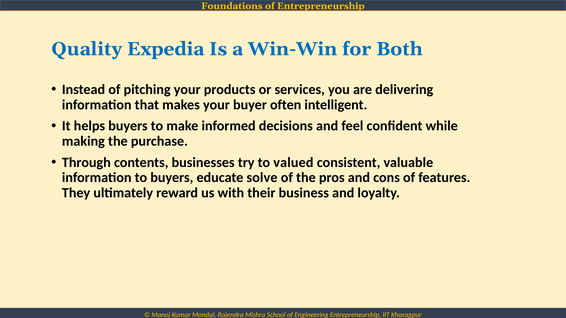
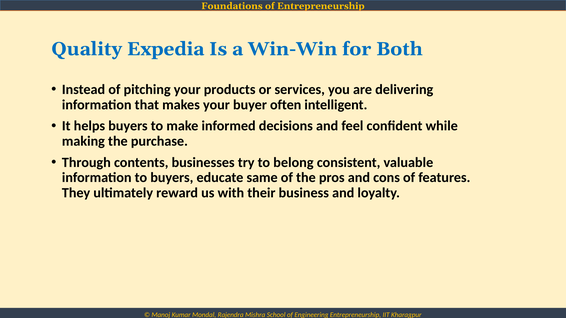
valued: valued -> belong (293, 163)
solve: solve -> same (262, 178)
